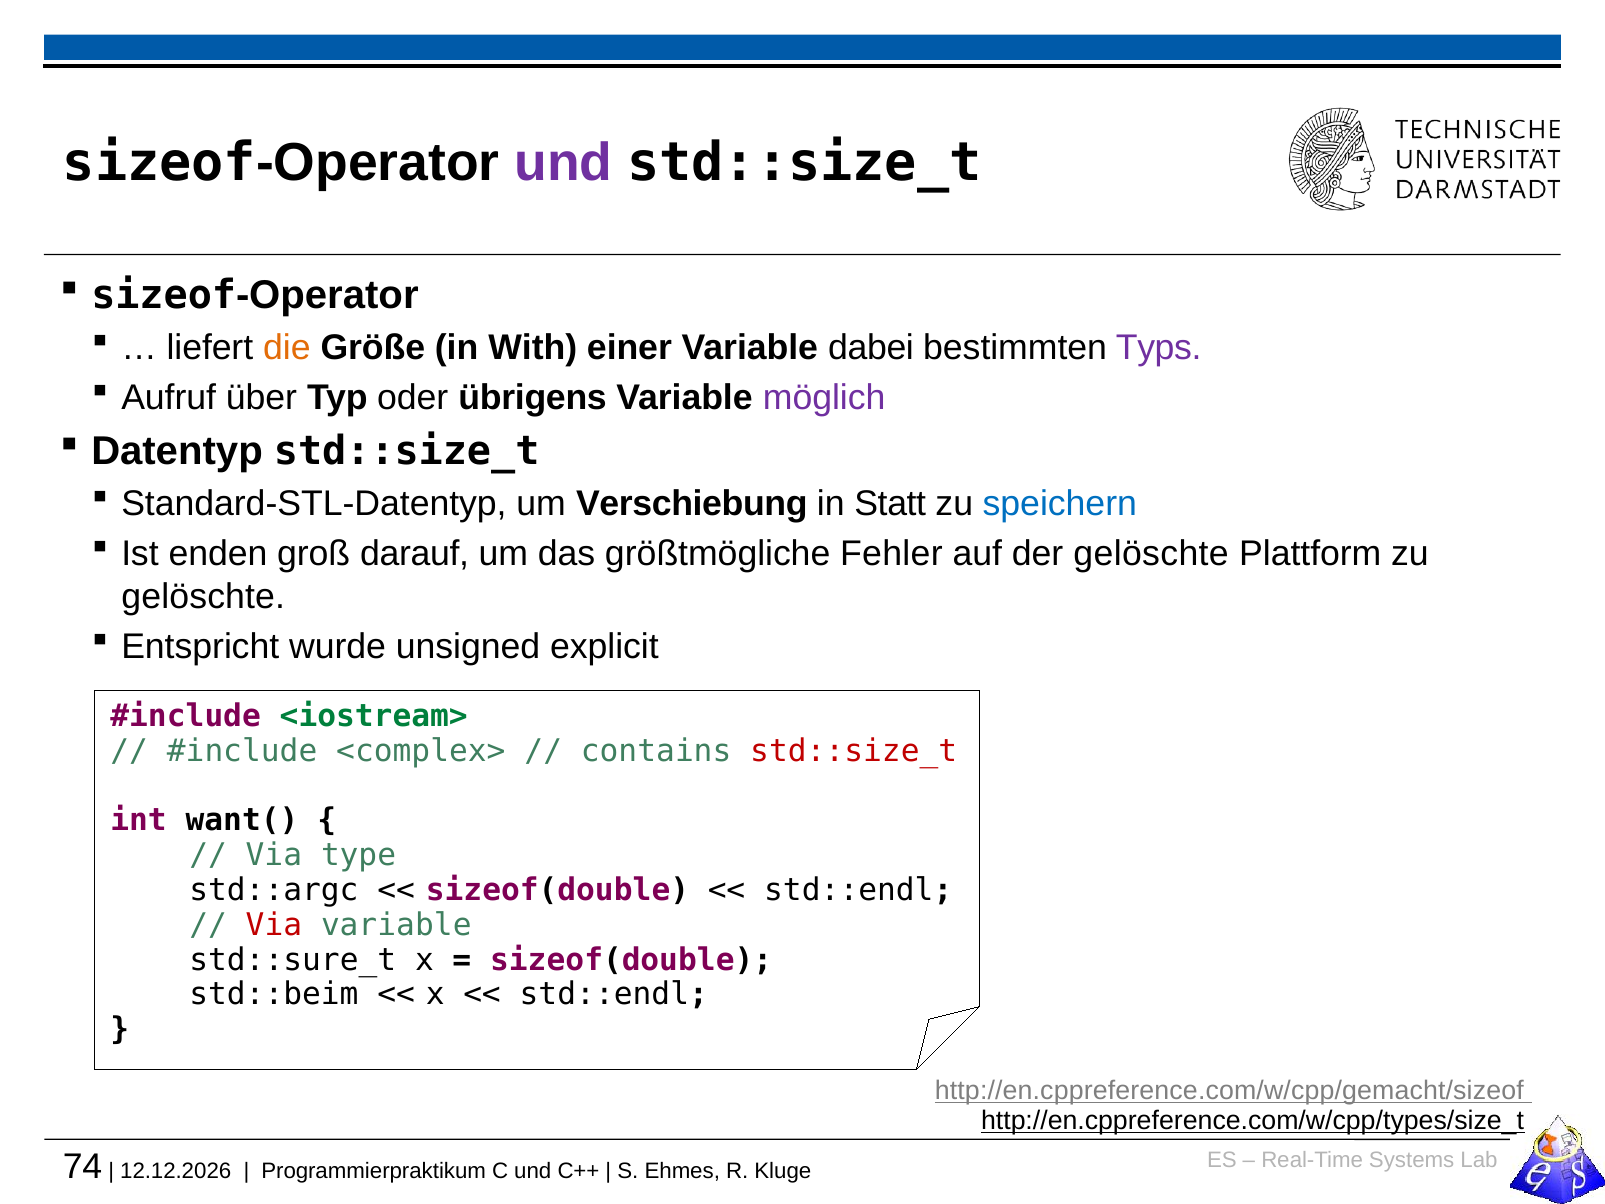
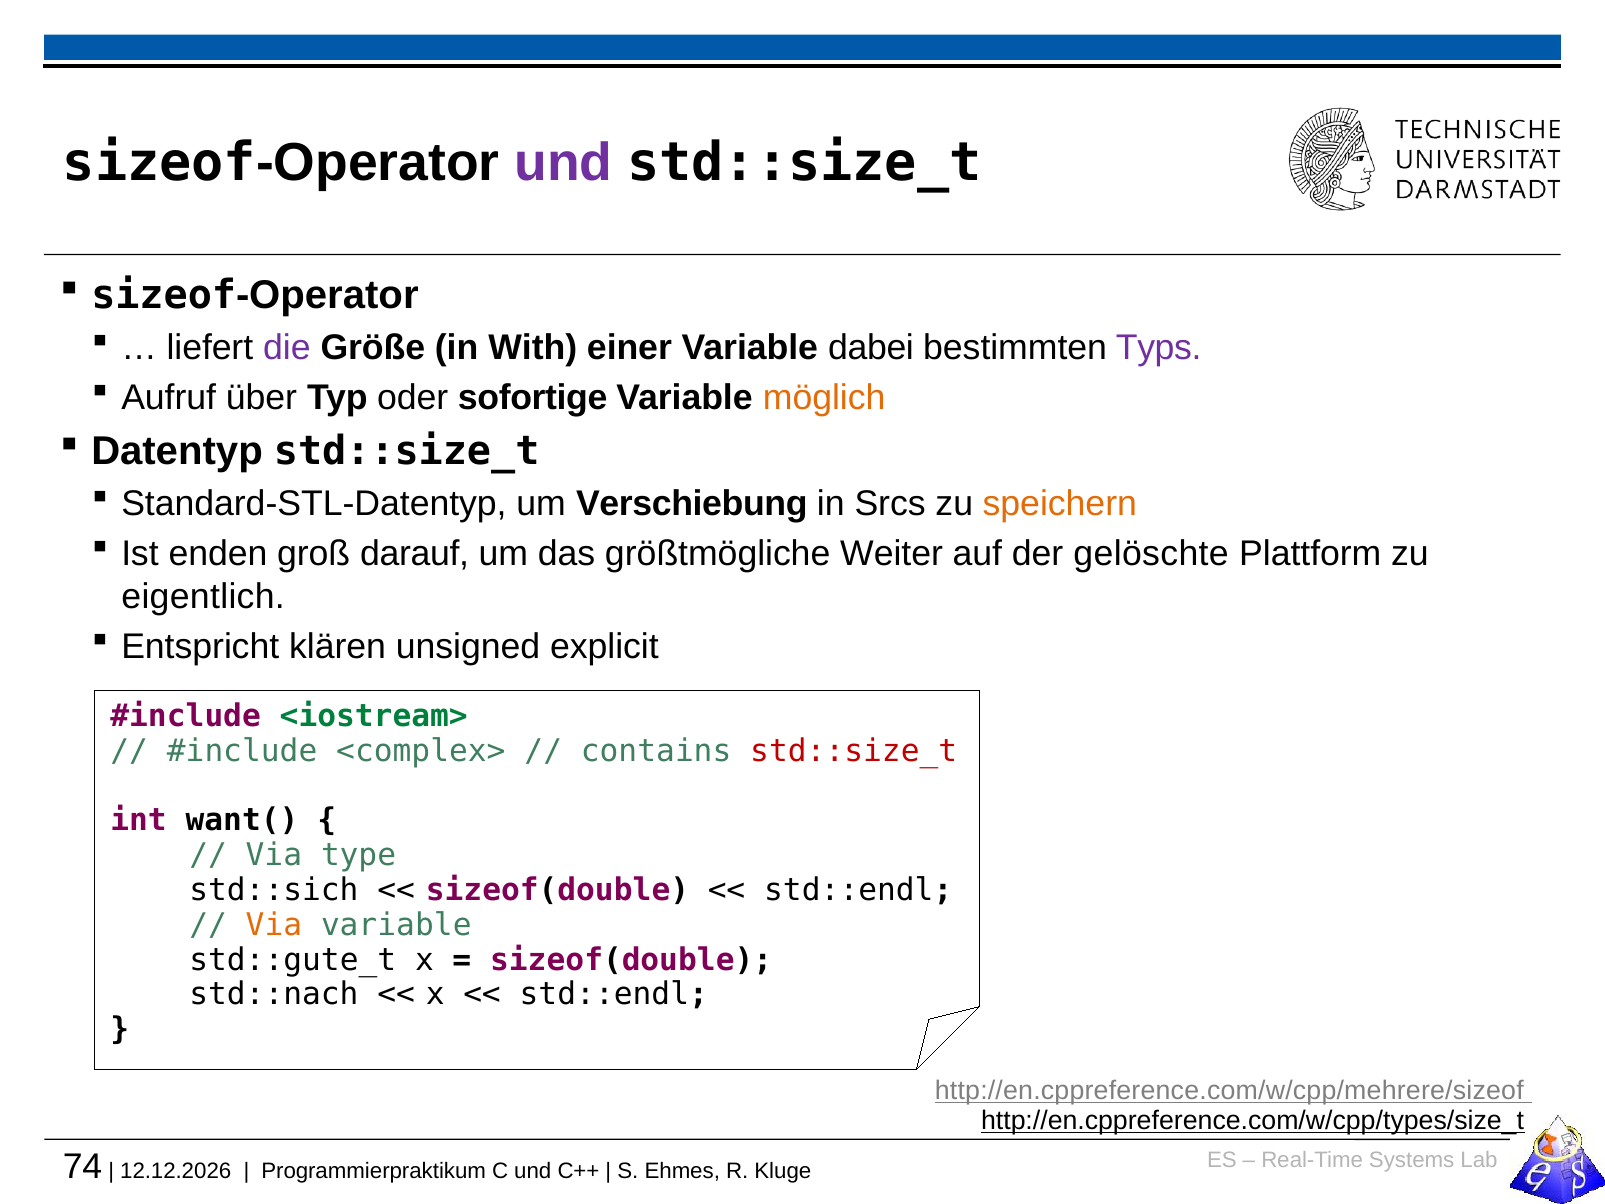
die colour: orange -> purple (287, 348)
übrigens: übrigens -> sofortige (533, 398)
möglich colour: purple -> orange (824, 398)
Statt: Statt -> Srcs (890, 504)
speichern colour: blue -> orange (1060, 504)
Fehler: Fehler -> Weiter (892, 554)
gelöschte: gelöschte -> eigentlich (203, 596)
wurde: wurde -> klären (338, 646)
std::argc: std::argc -> std::sich (274, 890)
Via colour: red -> orange (274, 925)
std::sure_t: std::sure_t -> std::gute_t (293, 960)
std::beim: std::beim -> std::nach (274, 994)
http://en.cppreference.com/w/cpp/gemacht/sizeof: http://en.cppreference.com/w/cpp/gemacht/sizeof -> http://en.cppreference.com/w/cpp/mehrere/sizeof (1229, 1091)
